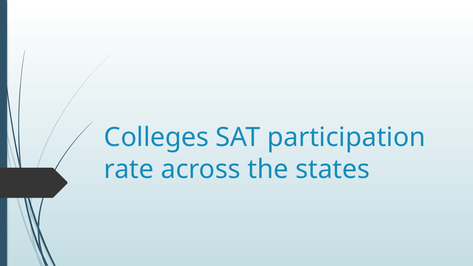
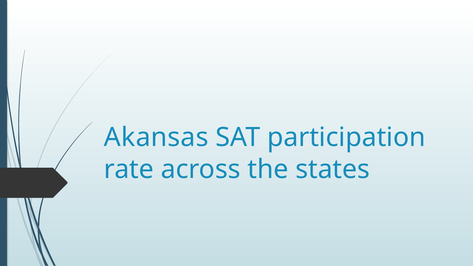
Colleges: Colleges -> Akansas (156, 138)
